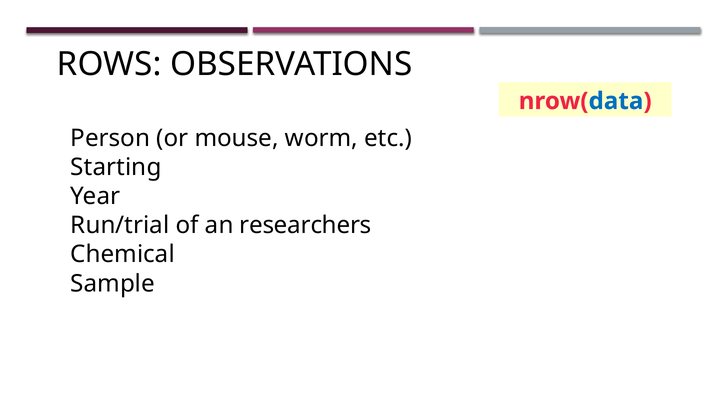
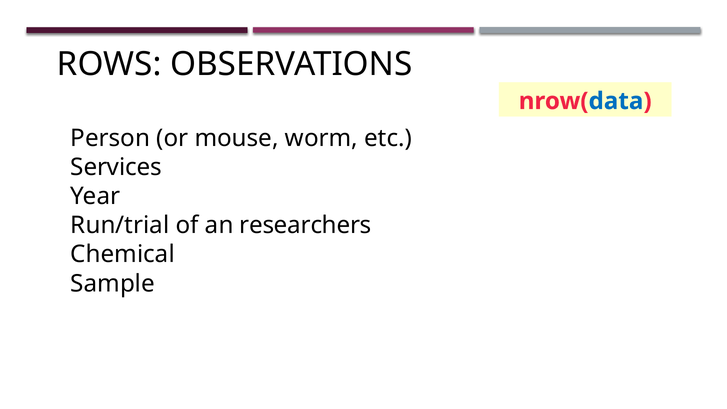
Starting: Starting -> Services (116, 167)
